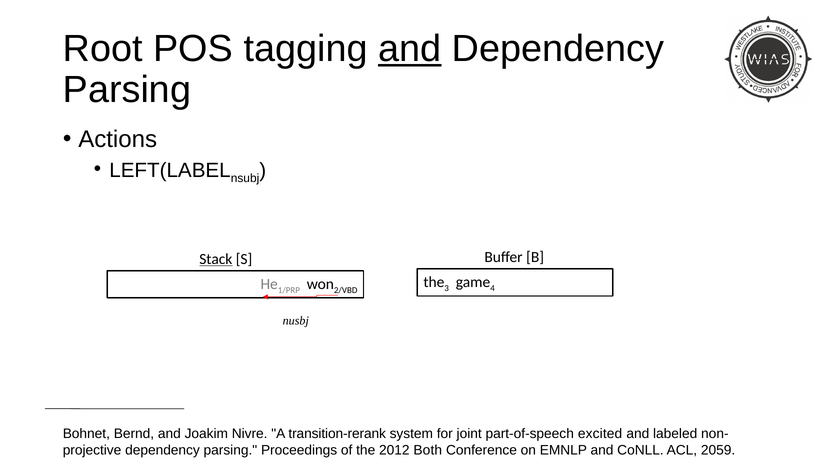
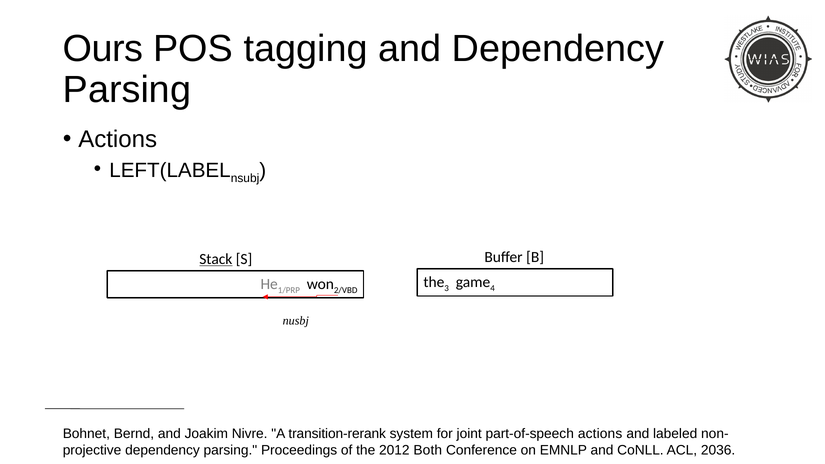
Root: Root -> Ours (103, 49)
and underline: present -> none (410, 49)
part-of-speech excited: excited -> actions (600, 434)
2059: 2059 -> 2036 (718, 450)
